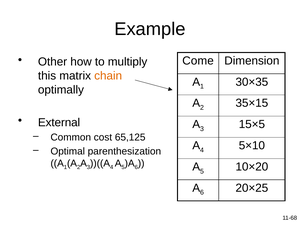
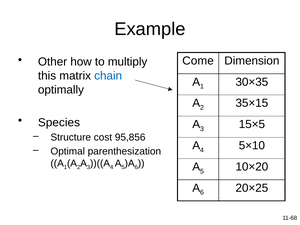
chain colour: orange -> blue (108, 76)
External: External -> Species (59, 123)
Common: Common -> Structure (71, 137)
65,125: 65,125 -> 95,856 (130, 137)
